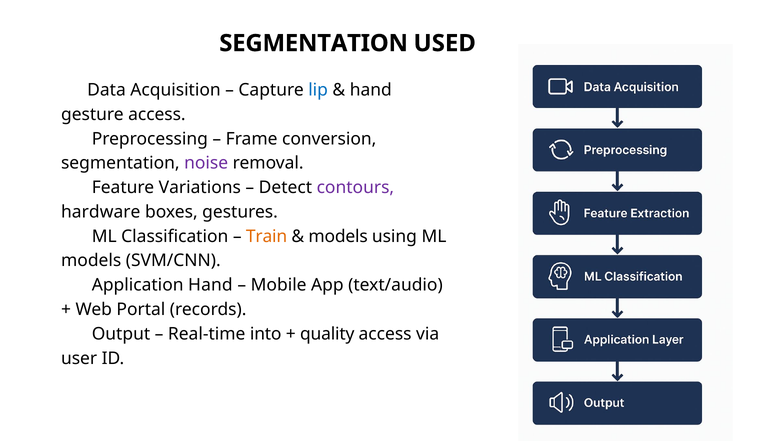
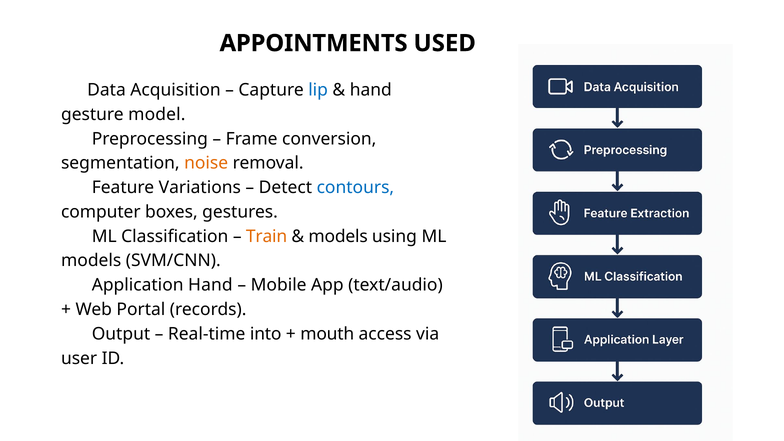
SEGMENTATION: SEGMENTATION -> APPOINTMENTS (314, 43)
gesture access: access -> model (157, 114)
noise colour: purple -> orange (206, 163)
contours colour: purple -> blue (355, 188)
hardware: hardware -> computer (101, 212)
quality: quality -> mouth (327, 334)
